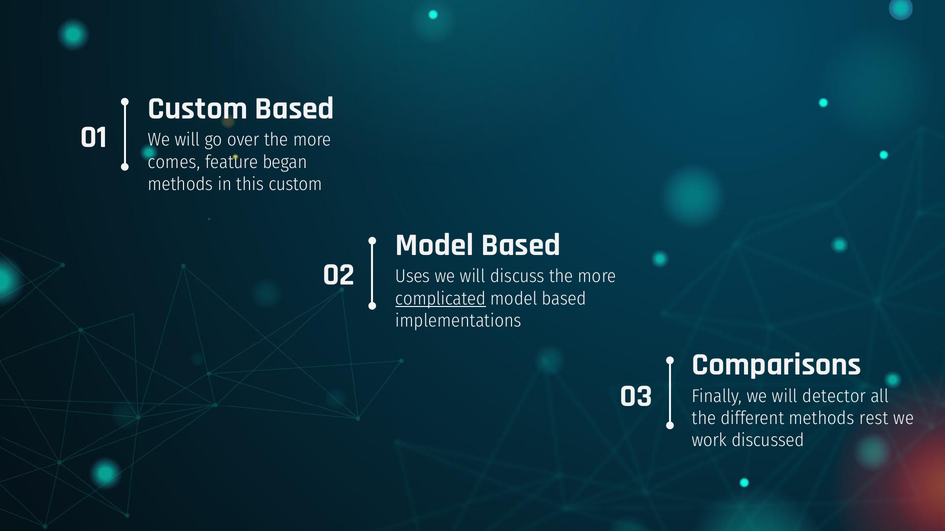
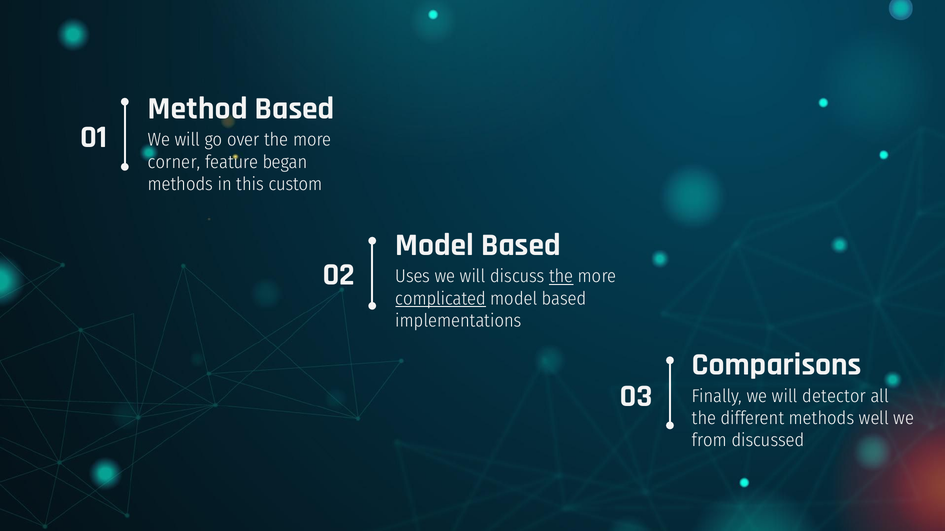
Custom: Custom -> Method (198, 109)
comes: comes -> corner (174, 162)
the underline: none -> present (561, 277)
rest: rest -> well (874, 419)
work: work -> from (709, 441)
